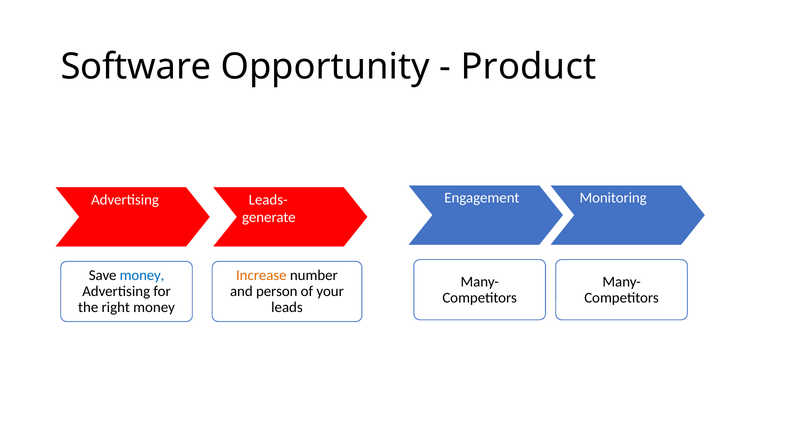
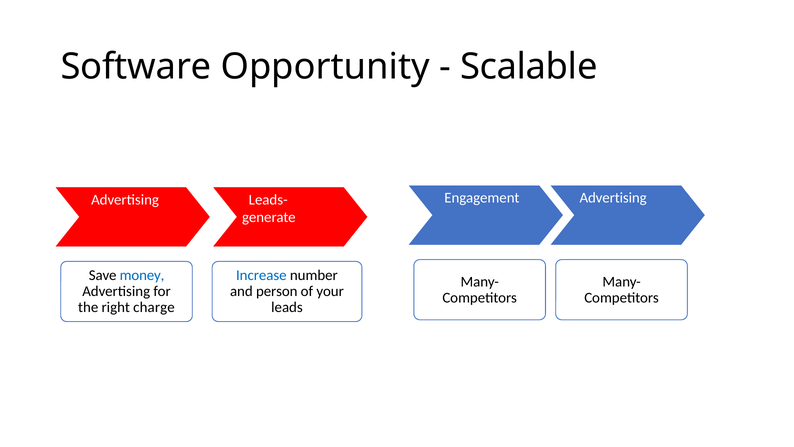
Product: Product -> Scalable (529, 67)
Monitoring: Monitoring -> Advertising (613, 198)
Increase colour: orange -> blue (261, 275)
right money: money -> charge (154, 307)
